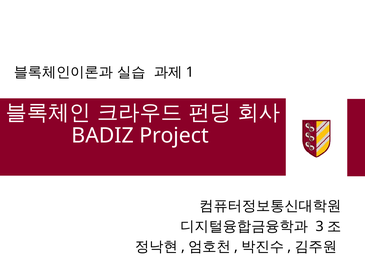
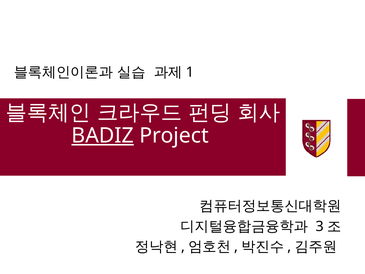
BADIZ underline: none -> present (103, 135)
